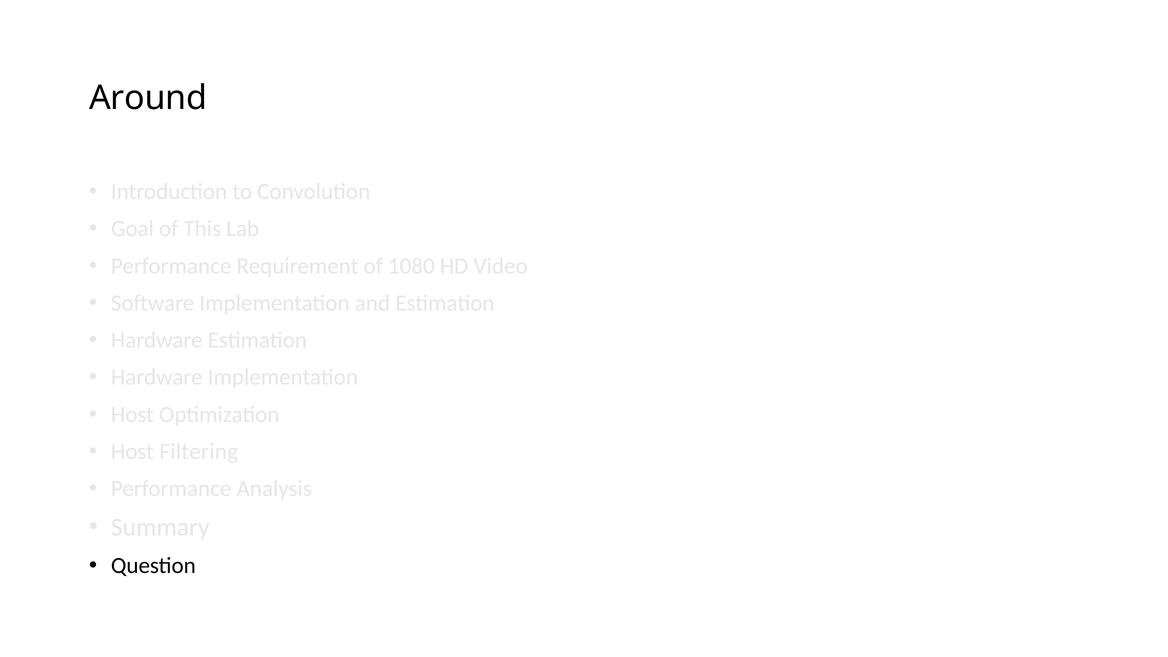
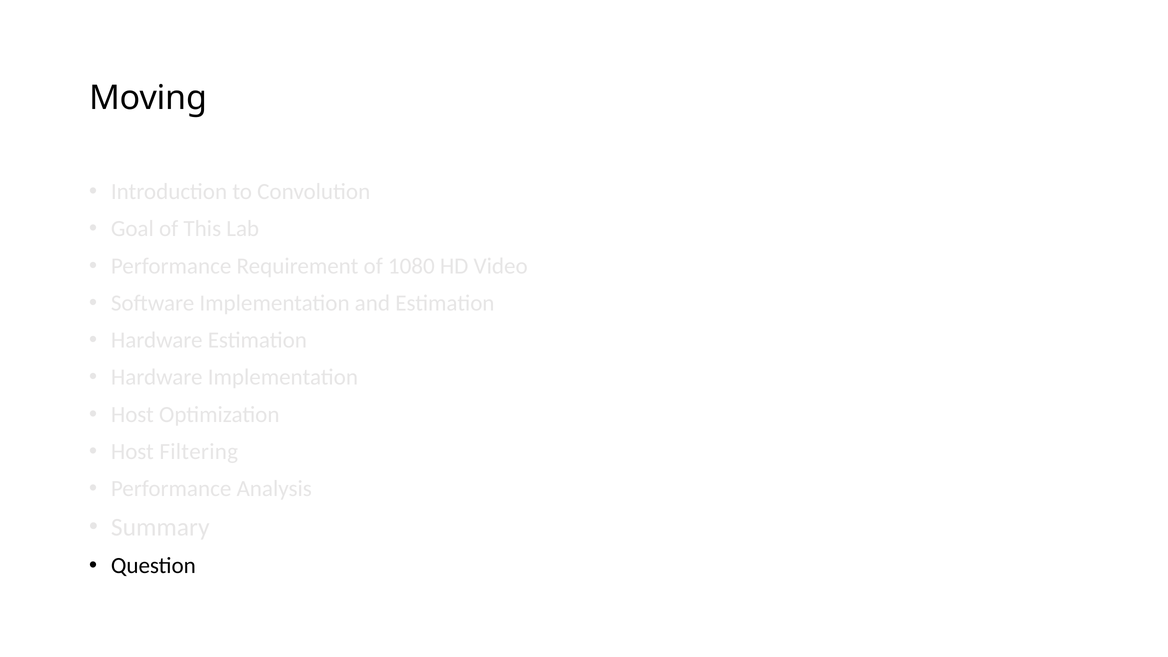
Around: Around -> Moving (148, 98)
